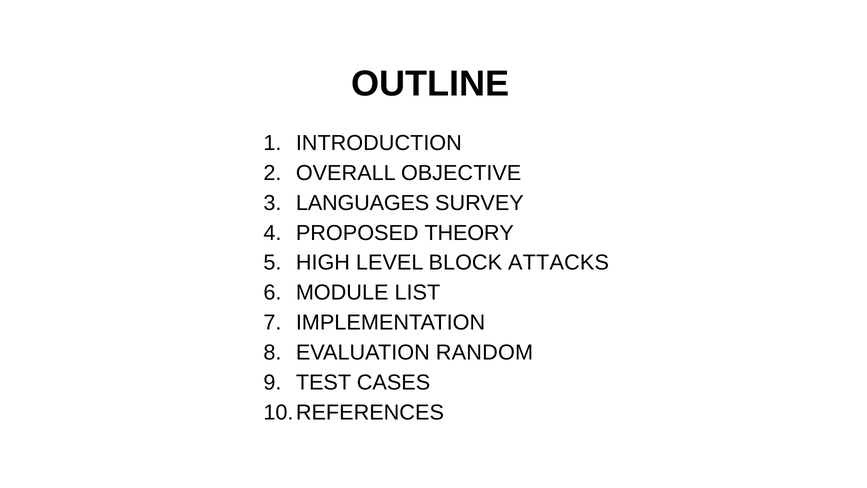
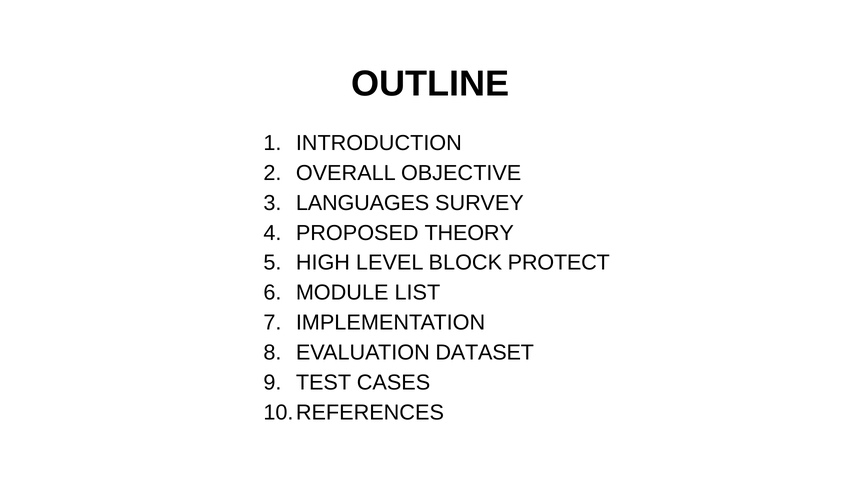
ATTACKS: ATTACKS -> PROTECT (559, 263)
RANDOM: RANDOM -> DATASET (485, 352)
